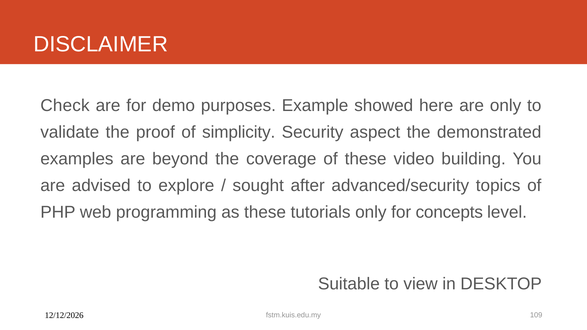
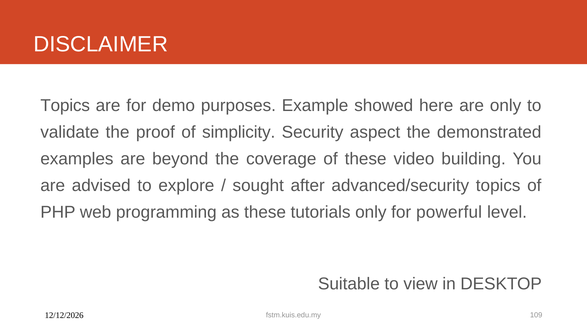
Check: Check -> Topics (65, 106)
concepts: concepts -> powerful (449, 212)
